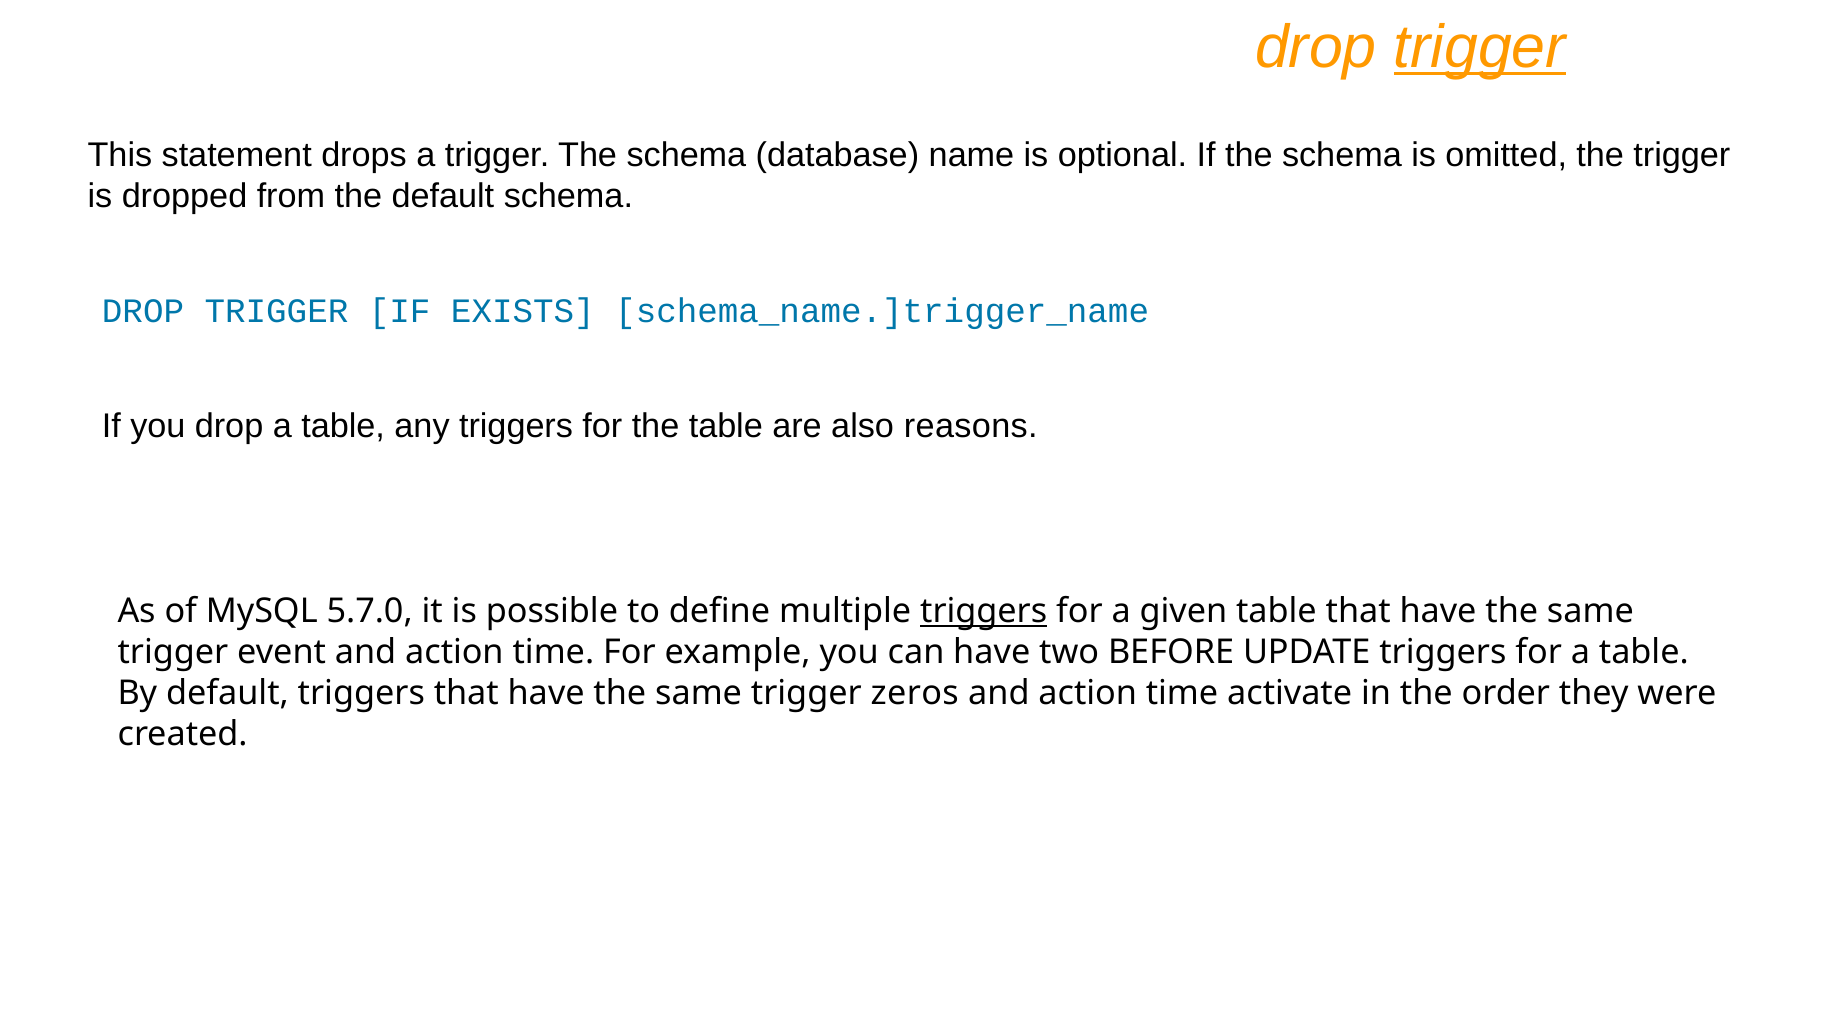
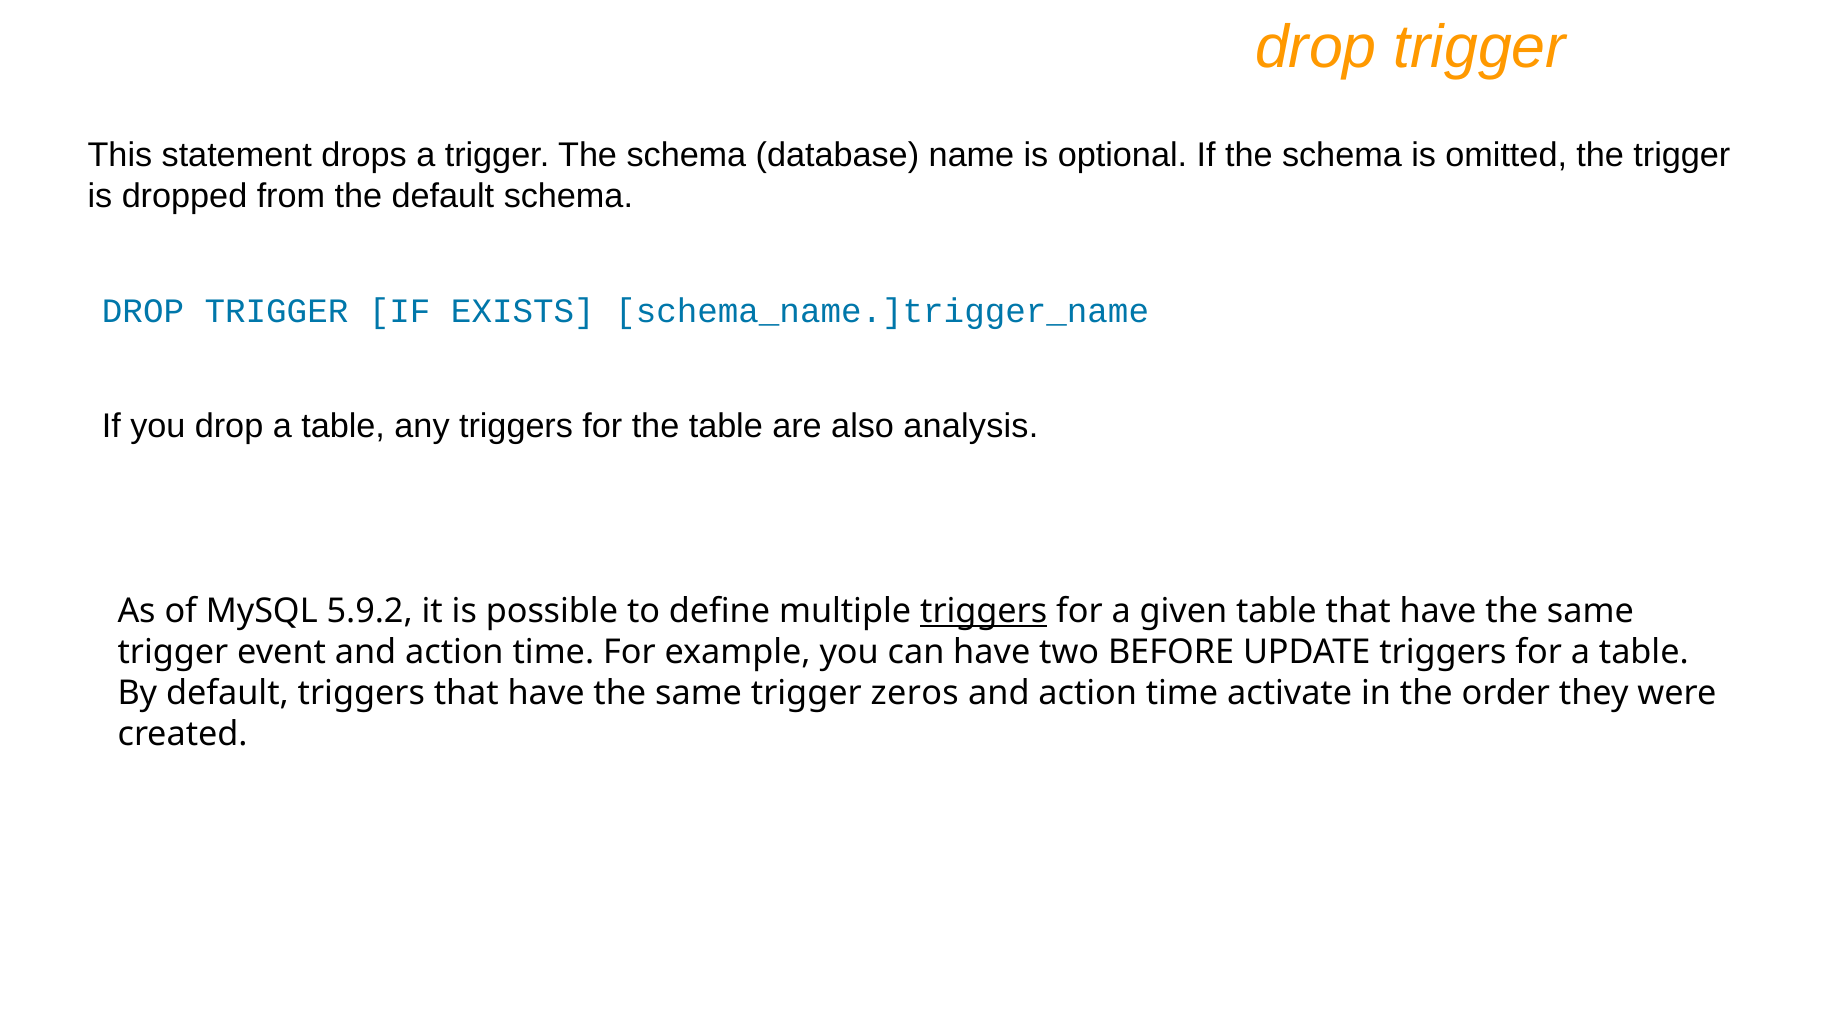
trigger underline: present -> none (1480, 47)
reasons: reasons -> analysis (971, 426)
5.7.0: 5.7.0 -> 5.9.2 (370, 611)
